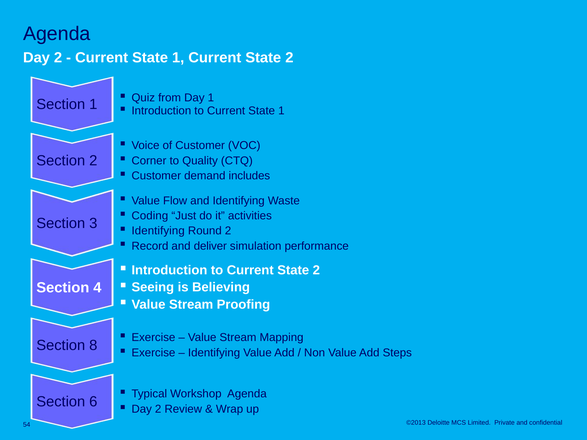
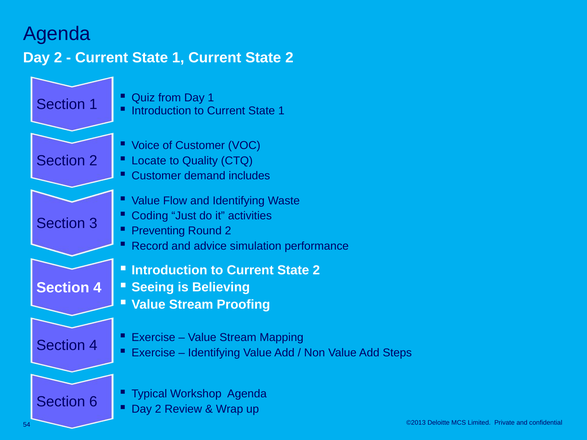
Corner: Corner -> Locate (149, 161)
Identifying: Identifying -> Preventing (158, 231)
deliver: deliver -> advice (210, 246)
8: 8 -> 4 (93, 346)
